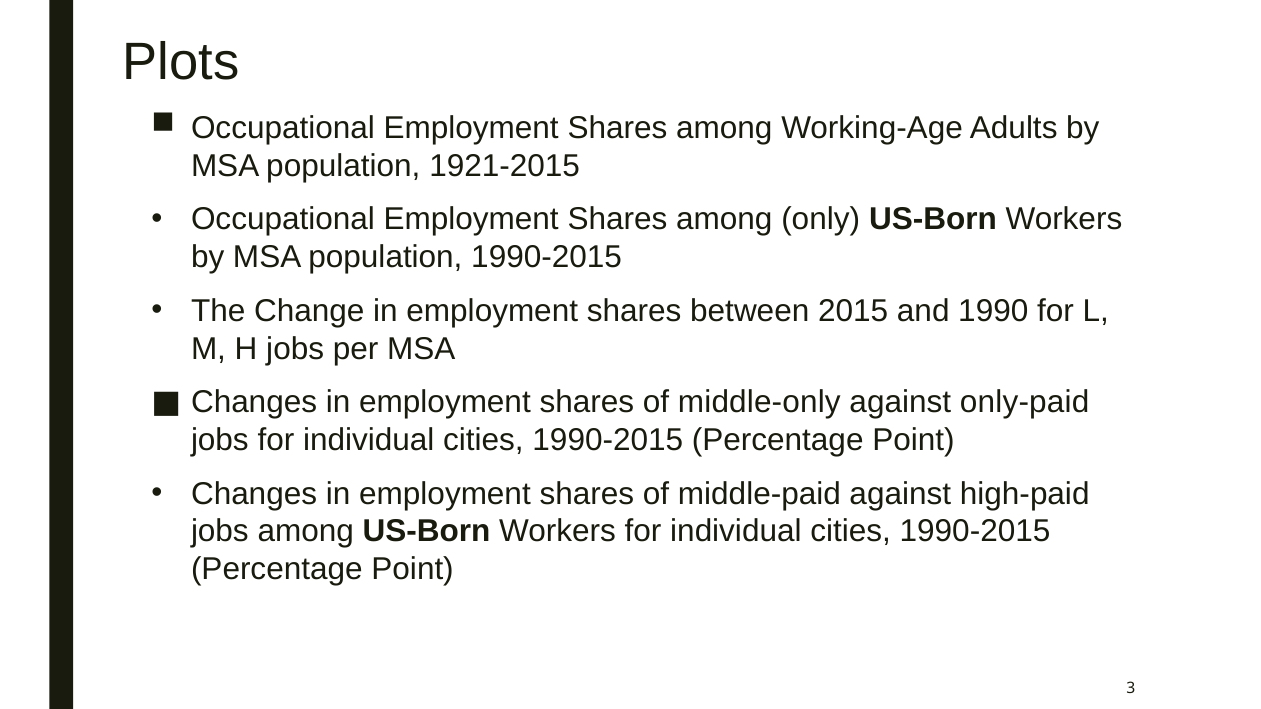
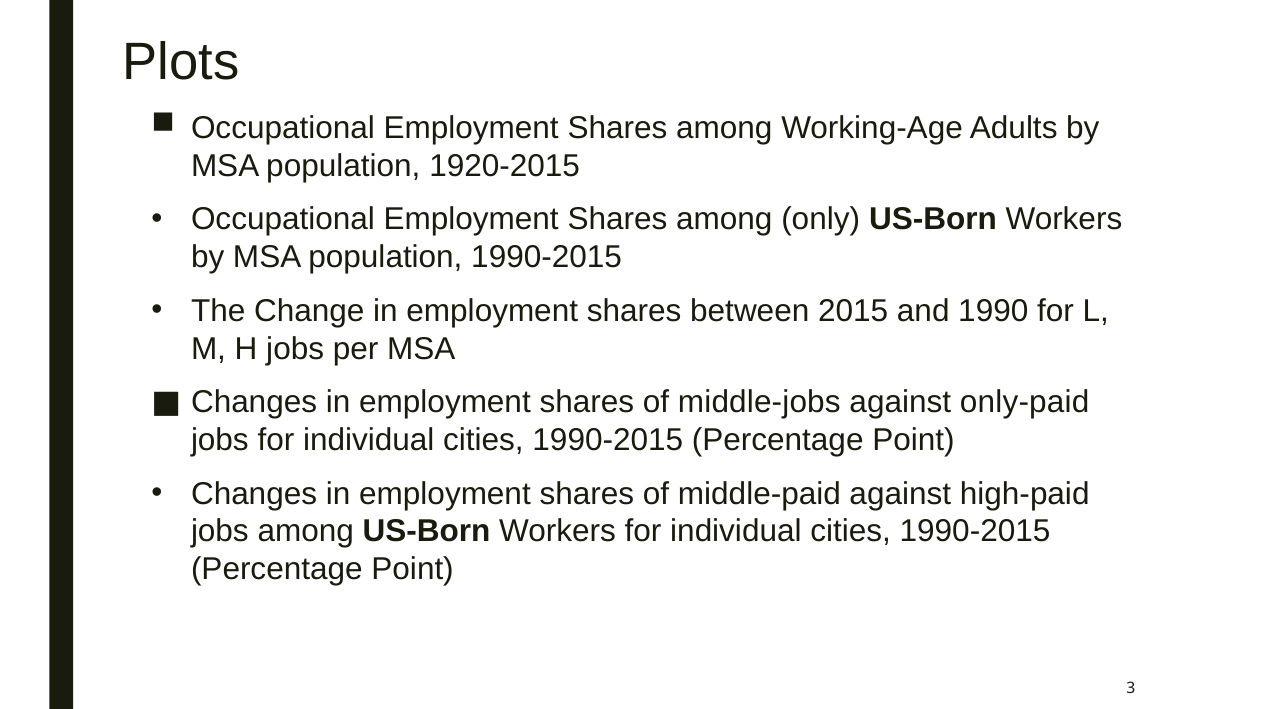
1921-2015: 1921-2015 -> 1920-2015 (505, 166)
middle-only: middle-only -> middle-jobs (759, 402)
